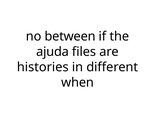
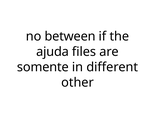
histories: histories -> somente (43, 67)
when: when -> other (78, 82)
